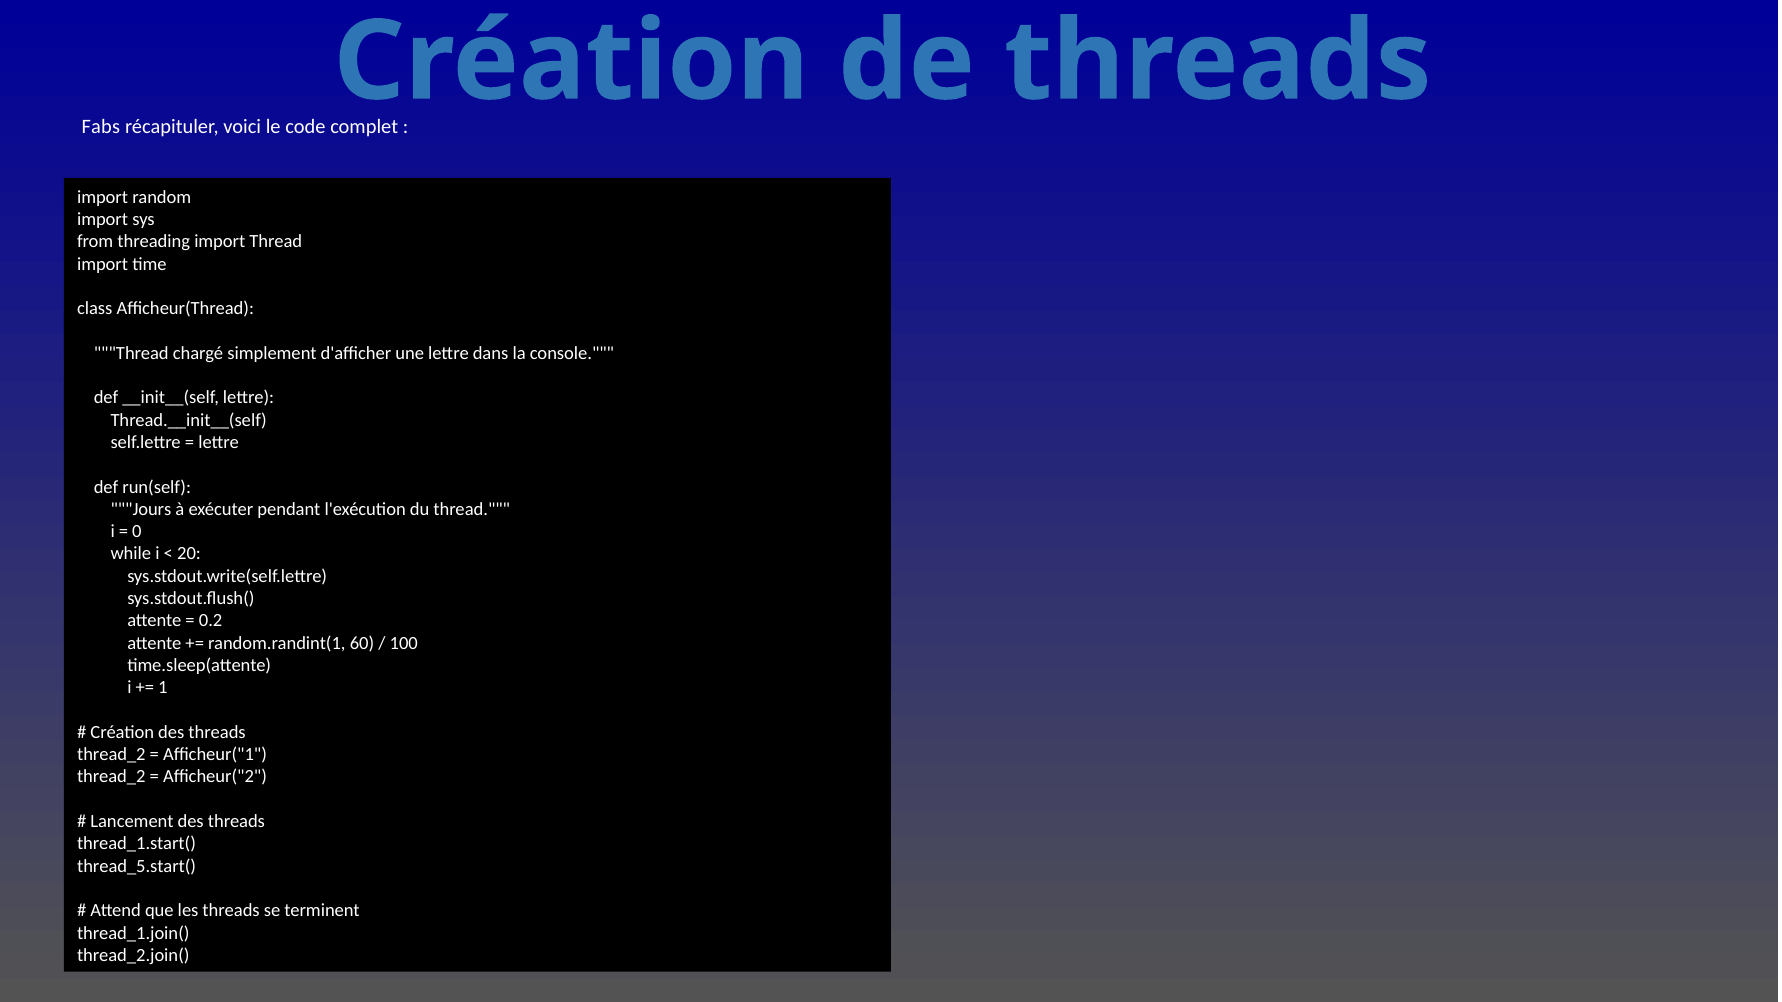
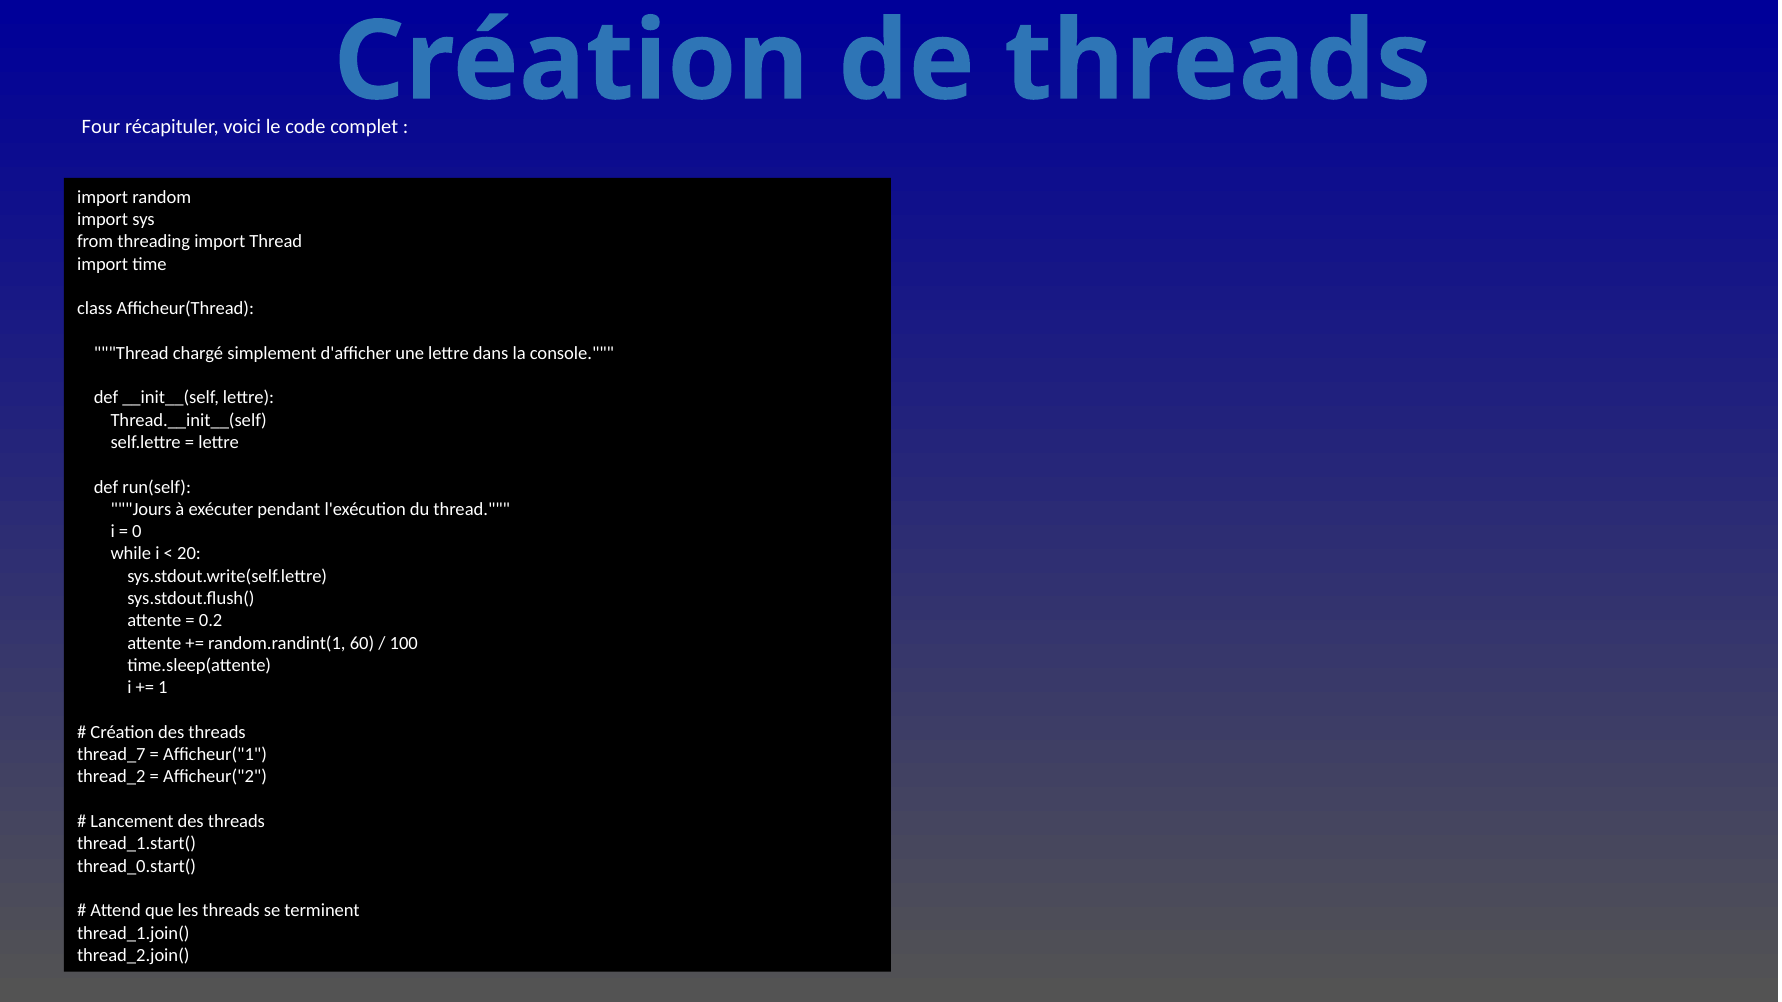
Fabs: Fabs -> Four (101, 127)
thread_2: thread_2 -> thread_7 (111, 755)
thread_5.start(: thread_5.start( -> thread_0.start( (137, 866)
